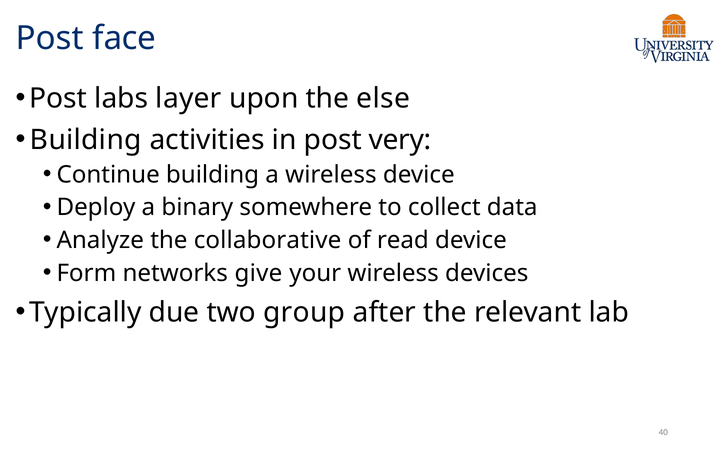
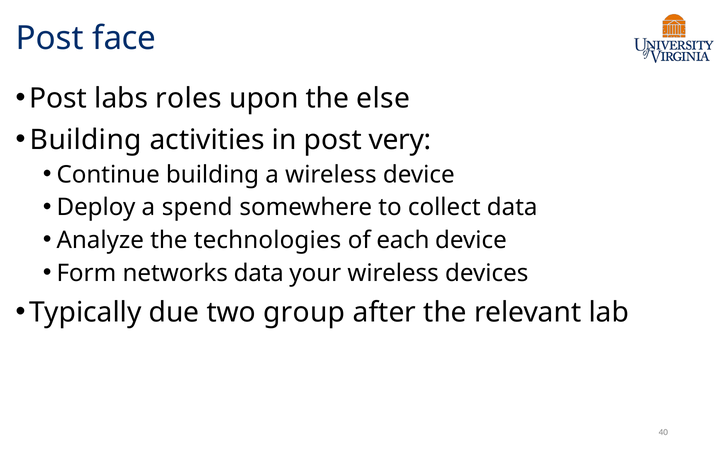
layer: layer -> roles (189, 99)
binary: binary -> spend (197, 208)
collaborative: collaborative -> technologies (268, 240)
read: read -> each (403, 240)
networks give: give -> data (259, 273)
